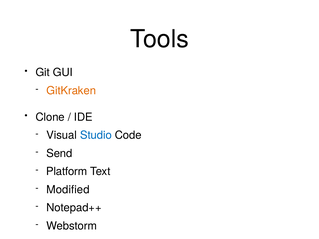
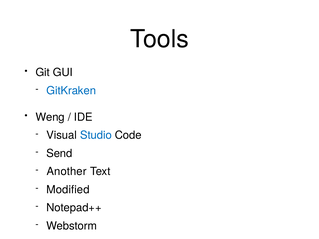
GitKraken colour: orange -> blue (71, 91)
Clone: Clone -> Weng (50, 117)
Platform: Platform -> Another (67, 172)
